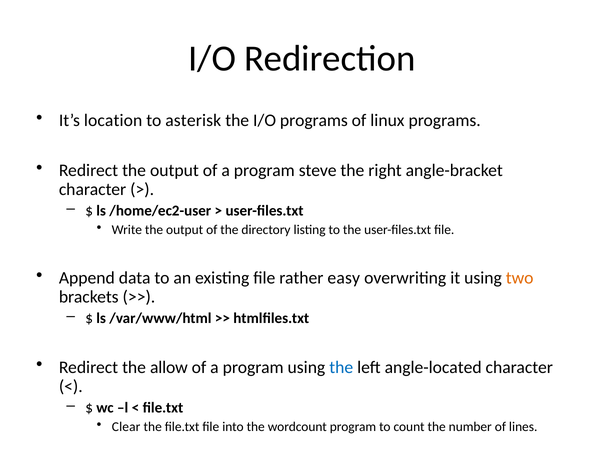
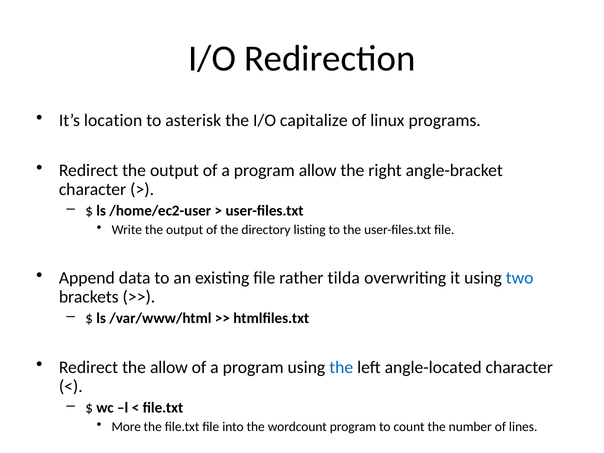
I/O programs: programs -> capitalize (314, 121)
program steve: steve -> allow (318, 170)
easy: easy -> tilda (344, 278)
two colour: orange -> blue (520, 278)
Clear: Clear -> More (126, 427)
